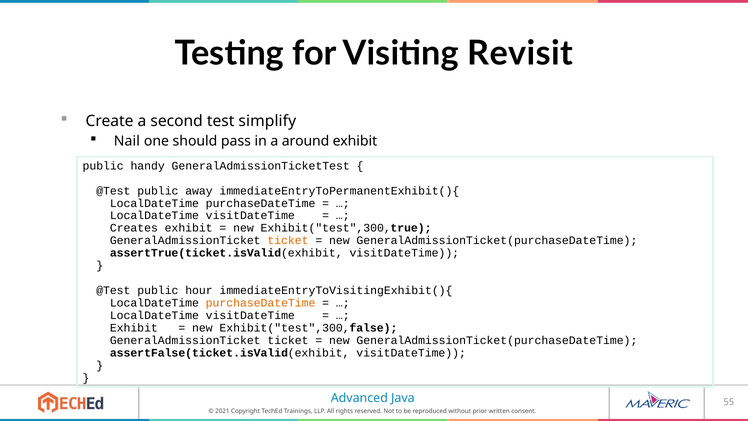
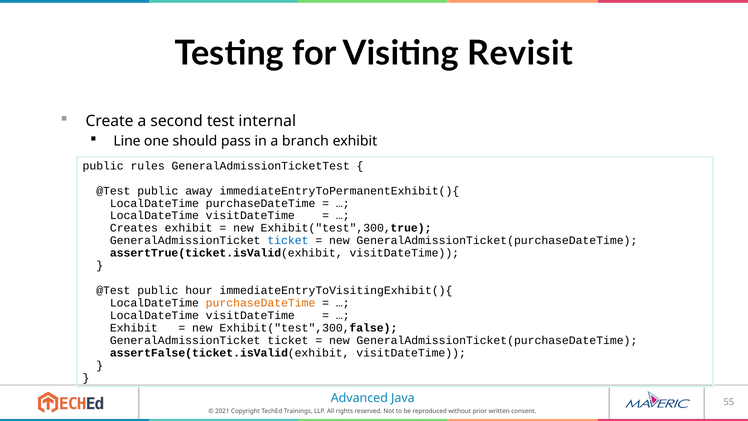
simplify: simplify -> internal (267, 121)
Nail: Nail -> Line (127, 141)
around: around -> branch (305, 141)
handy: handy -> rules (148, 166)
ticket colour: orange -> blue (288, 240)
